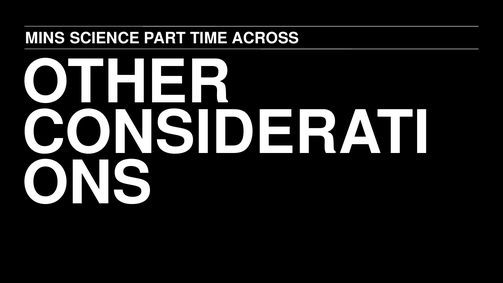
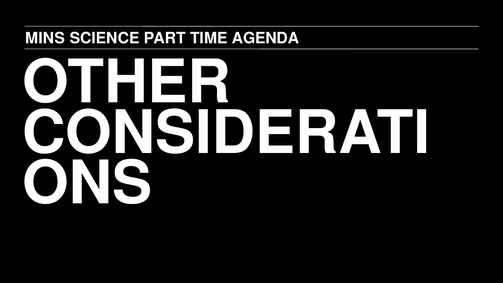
ACROSS: ACROSS -> AGENDA (266, 38)
